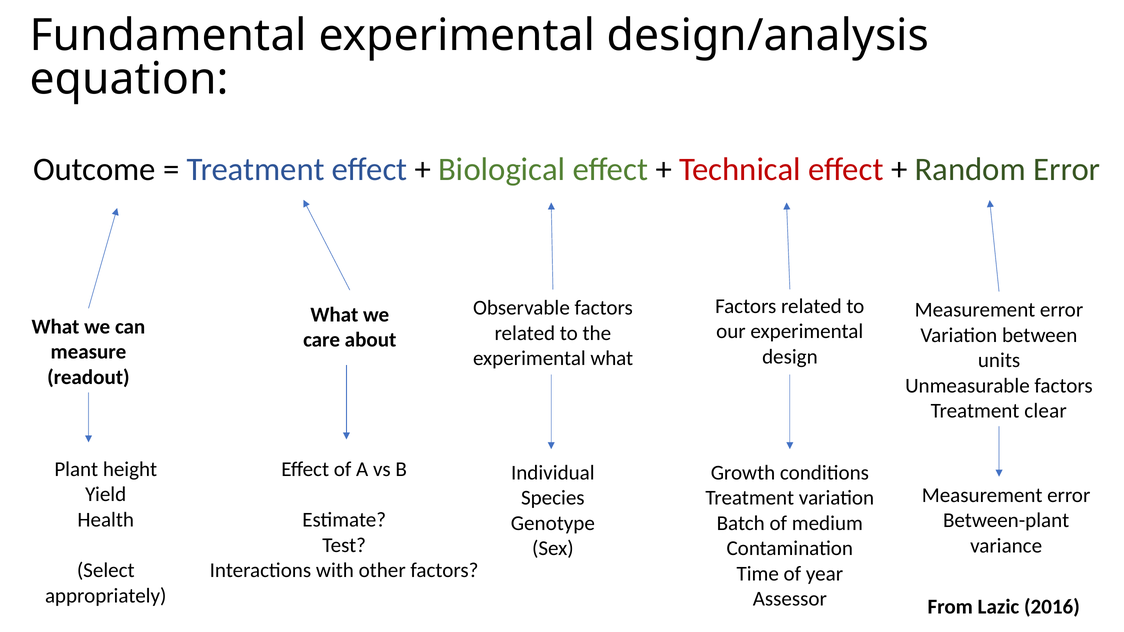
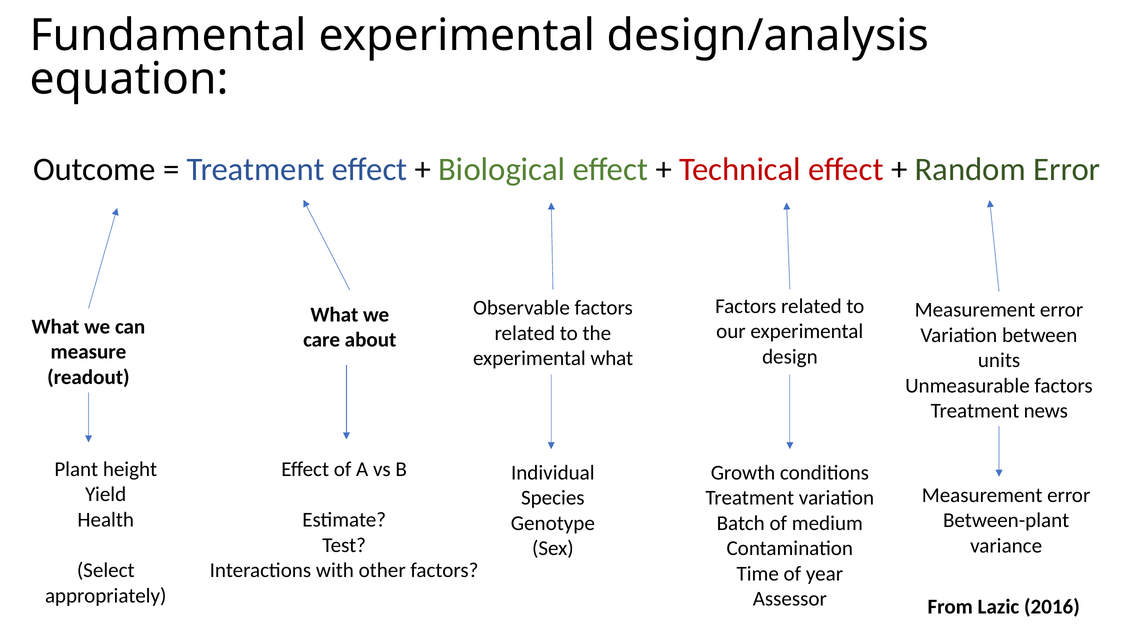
clear: clear -> news (1046, 411)
